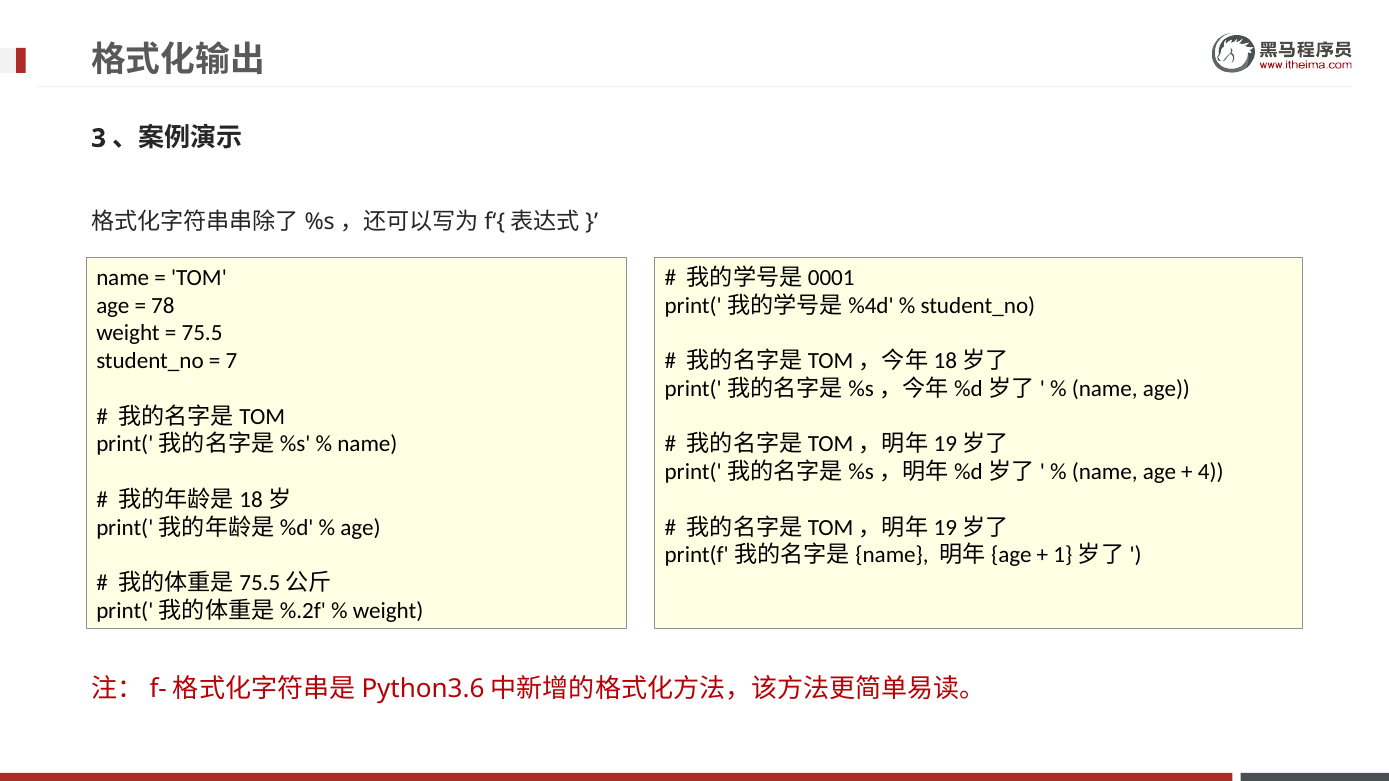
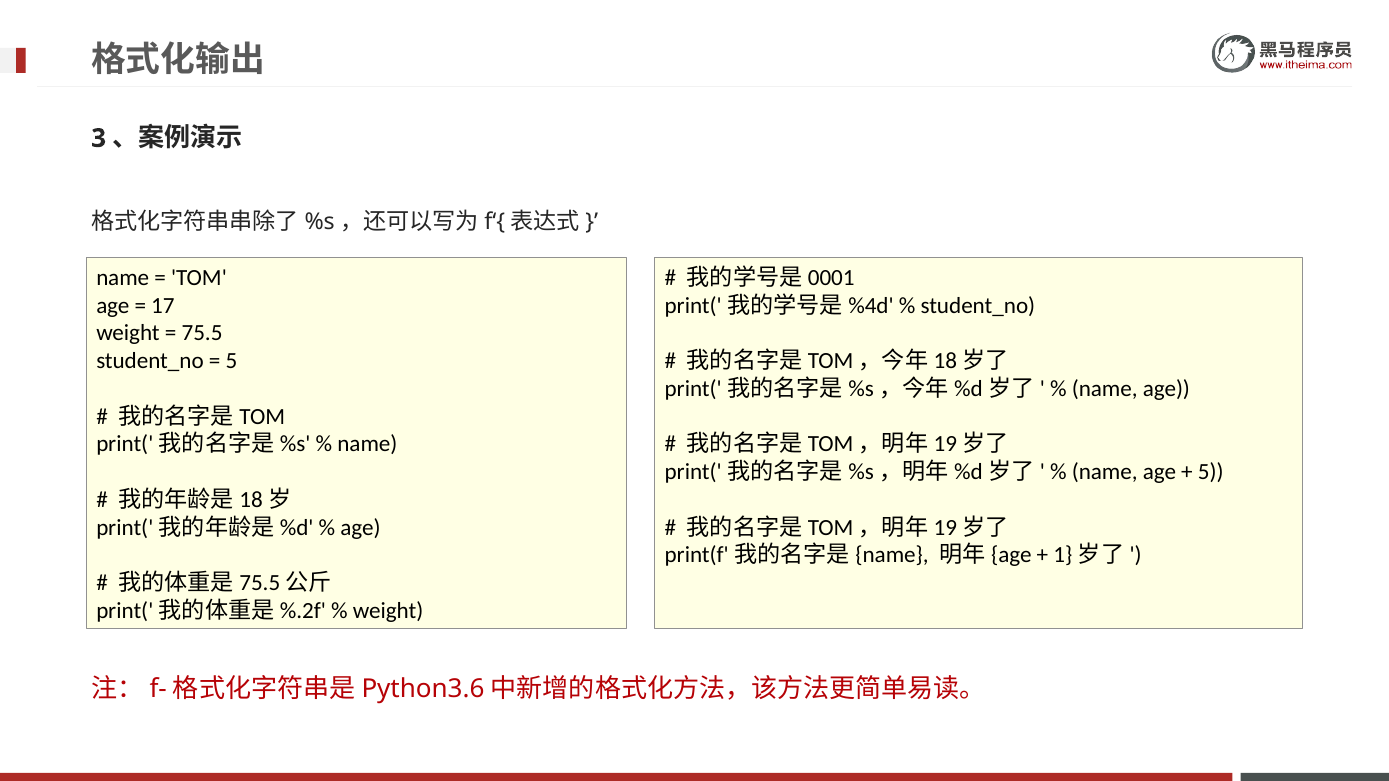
78: 78 -> 17 (163, 306)
7: 7 -> 5 (231, 361)
4: 4 -> 5 (1211, 472)
